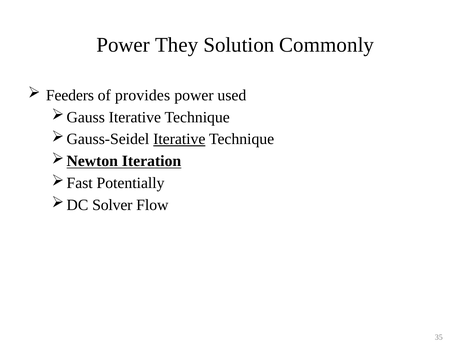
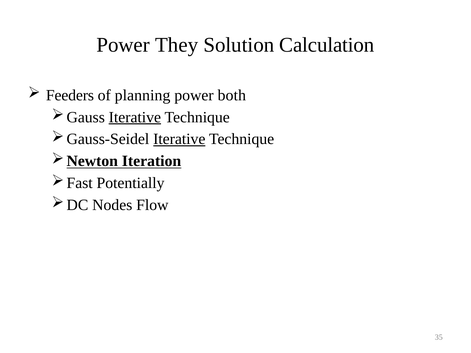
Commonly: Commonly -> Calculation (327, 45)
provides: provides -> planning (143, 95)
used: used -> both (232, 95)
Iterative underline: none -> present (135, 117)
Solver: Solver -> Nodes (112, 205)
